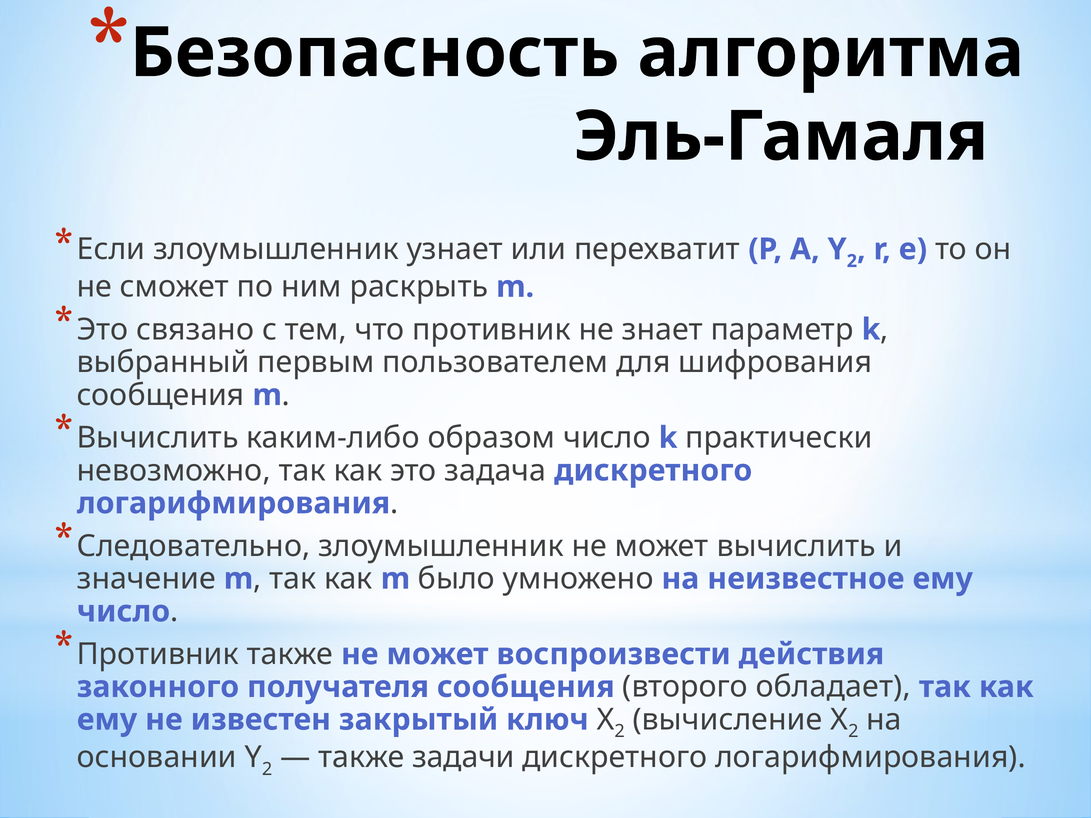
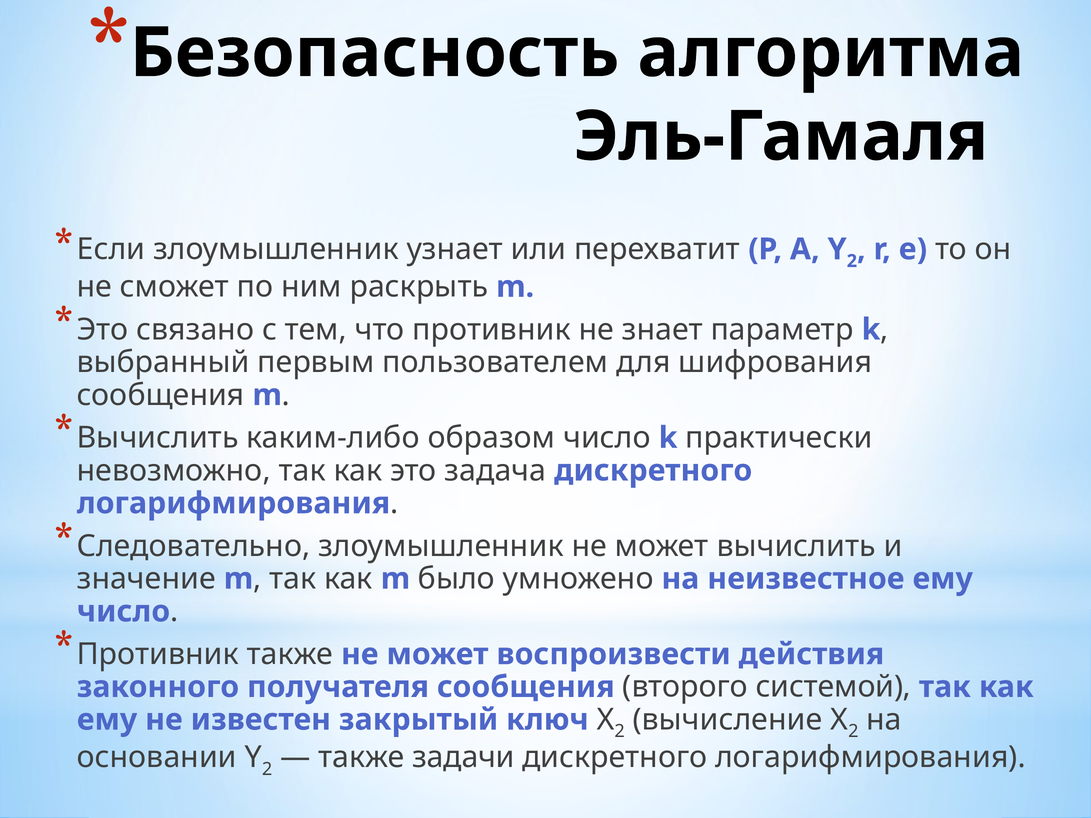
обладает: обладает -> системой (833, 687)
